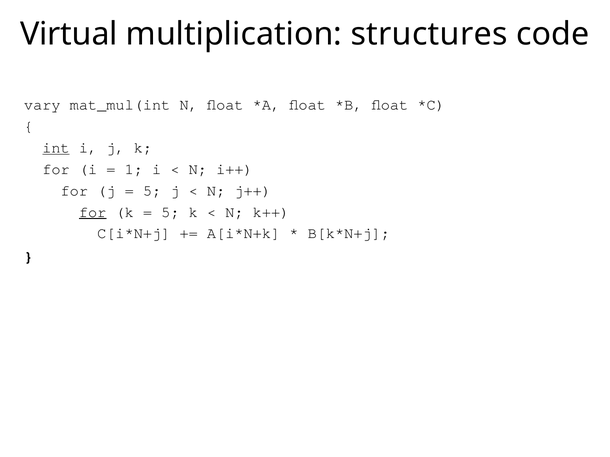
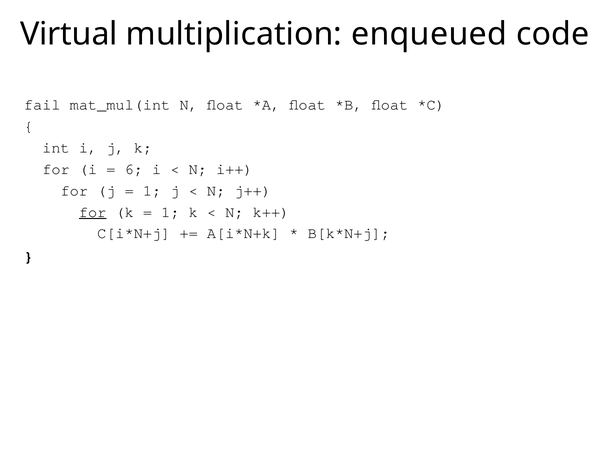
structures: structures -> enqueued (429, 34)
vary: vary -> fail (42, 105)
int underline: present -> none (56, 148)
1: 1 -> 6 (134, 169)
5: 5 -> 1 (152, 191)
5: 5 -> 1 (170, 212)
